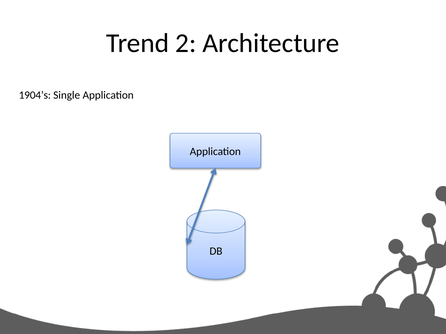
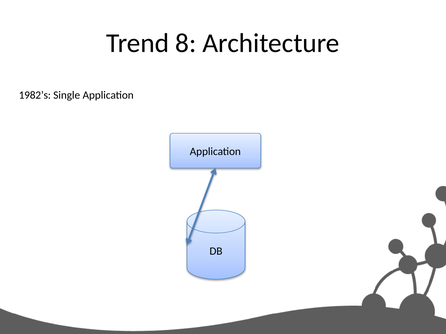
2: 2 -> 8 (186, 43)
1904’s: 1904’s -> 1982’s (35, 95)
